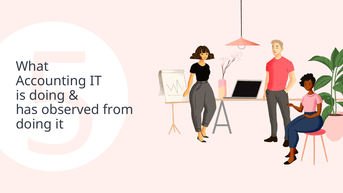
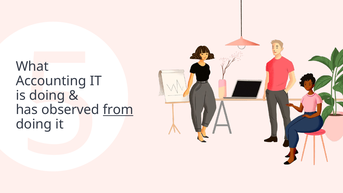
from underline: none -> present (118, 110)
